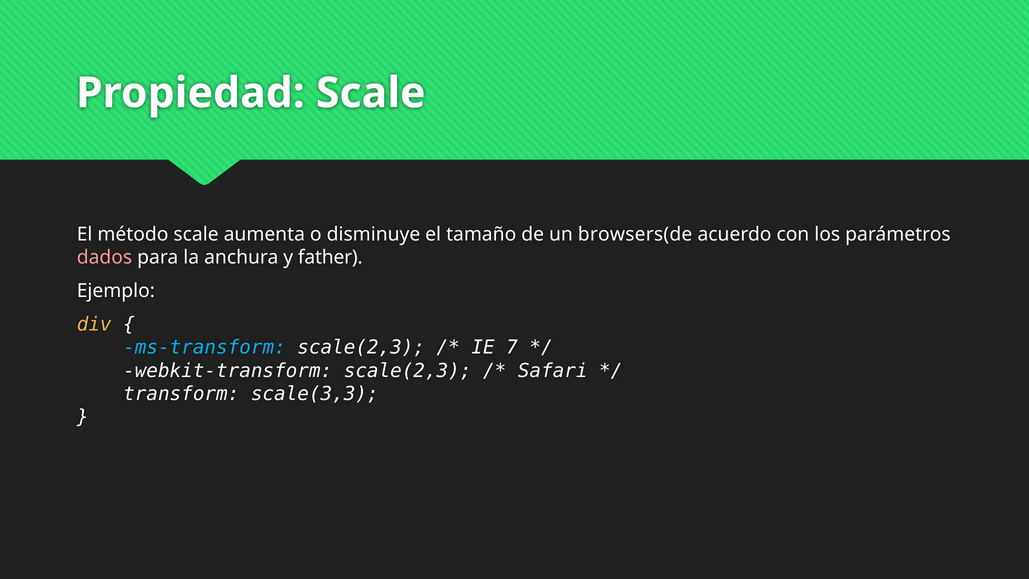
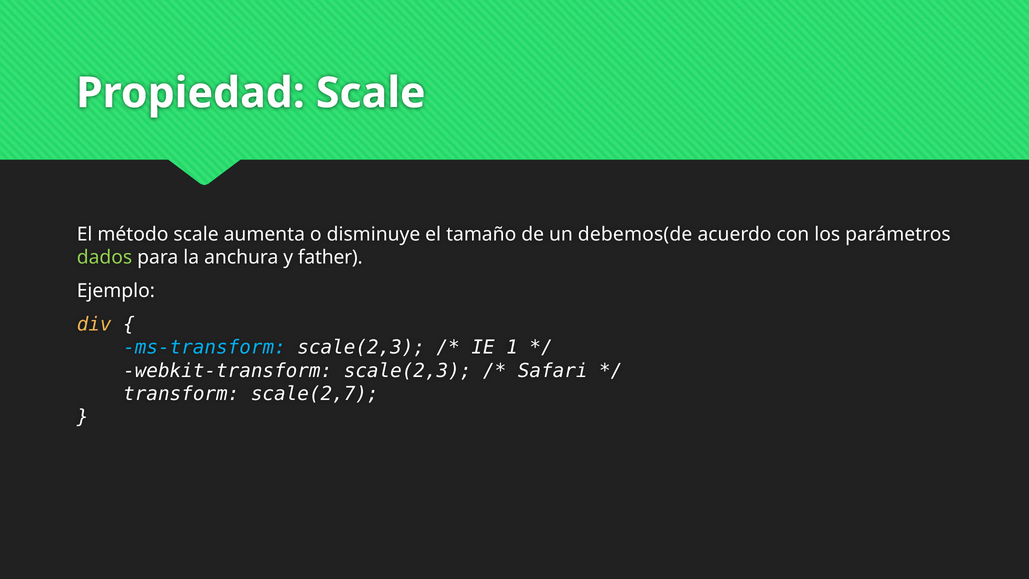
browsers(de: browsers(de -> debemos(de (635, 234)
dados colour: pink -> light green (105, 257)
7: 7 -> 1 (512, 347)
scale(3,3: scale(3,3 -> scale(2,7 (315, 394)
